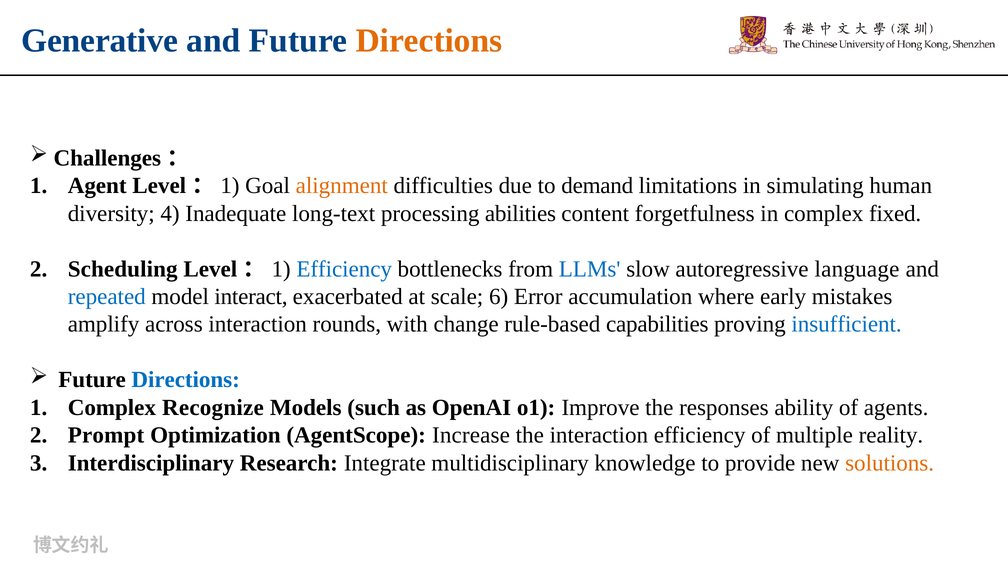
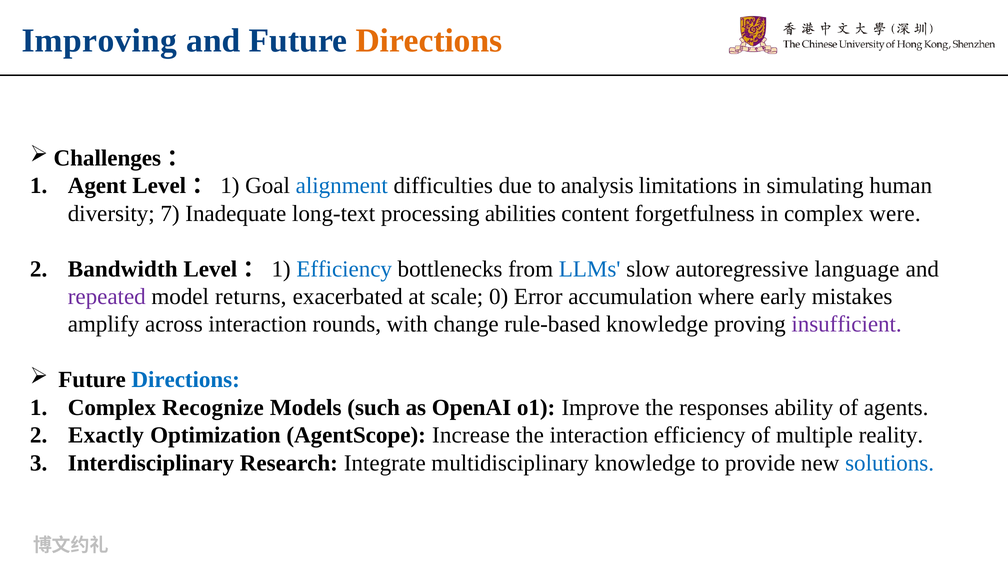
Generative: Generative -> Improving (99, 41)
alignment colour: orange -> blue (342, 186)
demand: demand -> analysis (597, 186)
4: 4 -> 7 (170, 214)
fixed: fixed -> were (895, 214)
Scheduling: Scheduling -> Bandwidth (123, 269)
repeated colour: blue -> purple (107, 297)
interact: interact -> returns (251, 297)
6: 6 -> 0 (499, 297)
rule-based capabilities: capabilities -> knowledge (657, 324)
insufficient colour: blue -> purple (847, 324)
Prompt: Prompt -> Exactly (106, 435)
solutions colour: orange -> blue (890, 463)
